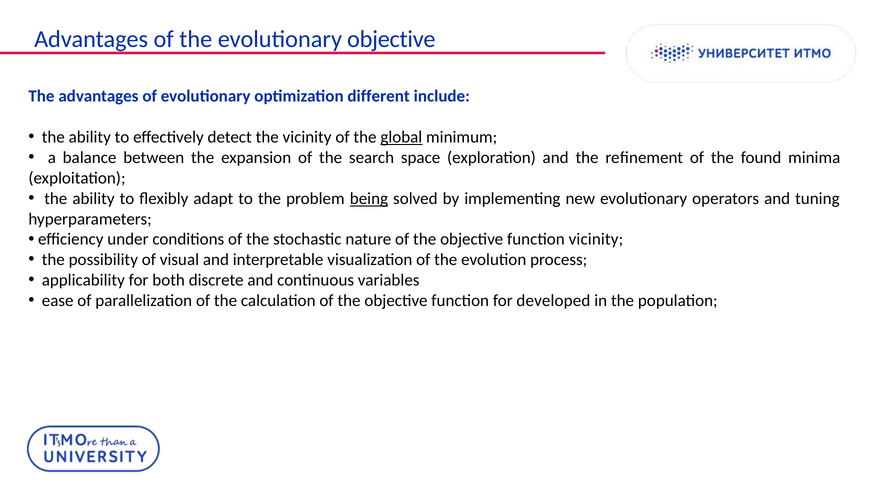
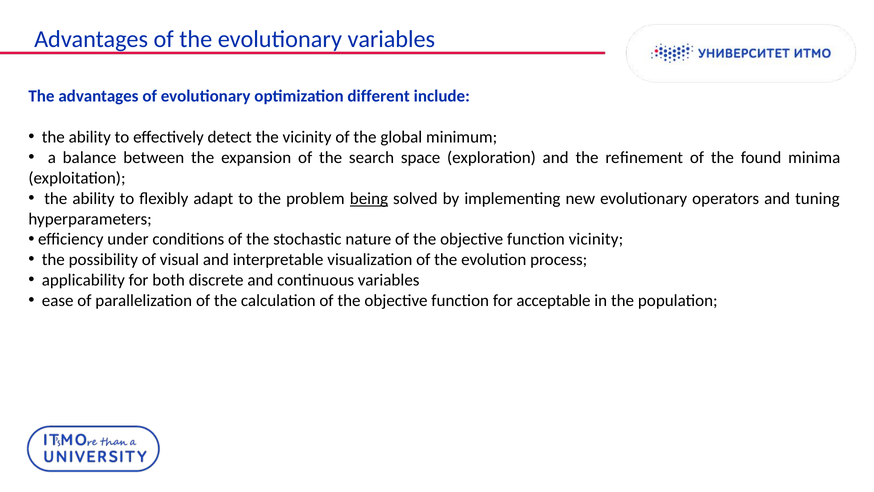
evolutionary objective: objective -> variables (391, 39)
global underline: present -> none (401, 137)
developed: developed -> acceptable (554, 300)
